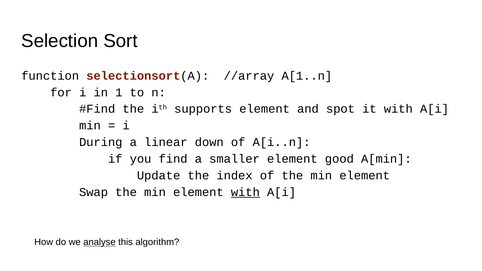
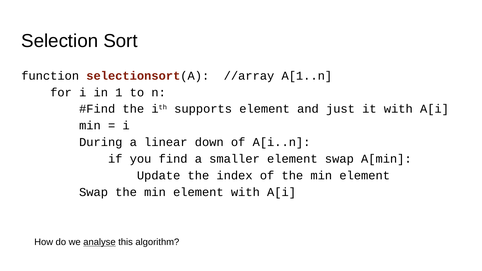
spot: spot -> just (340, 109)
smaller element good: good -> swap (339, 159)
with underline: present -> none (245, 192)
